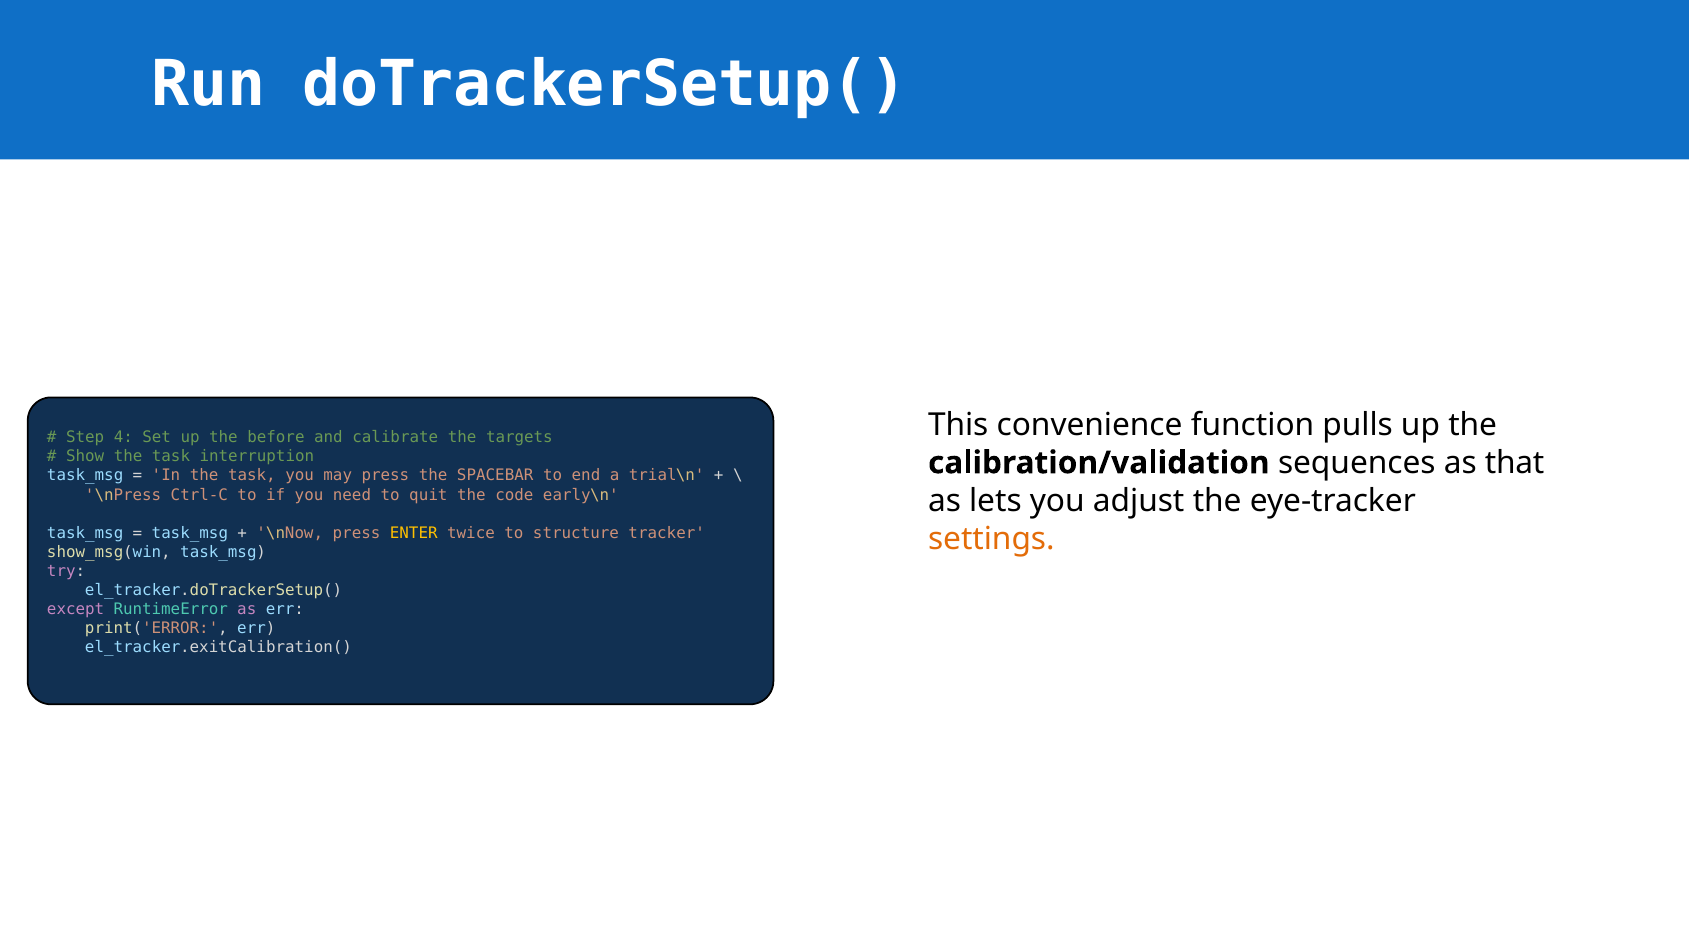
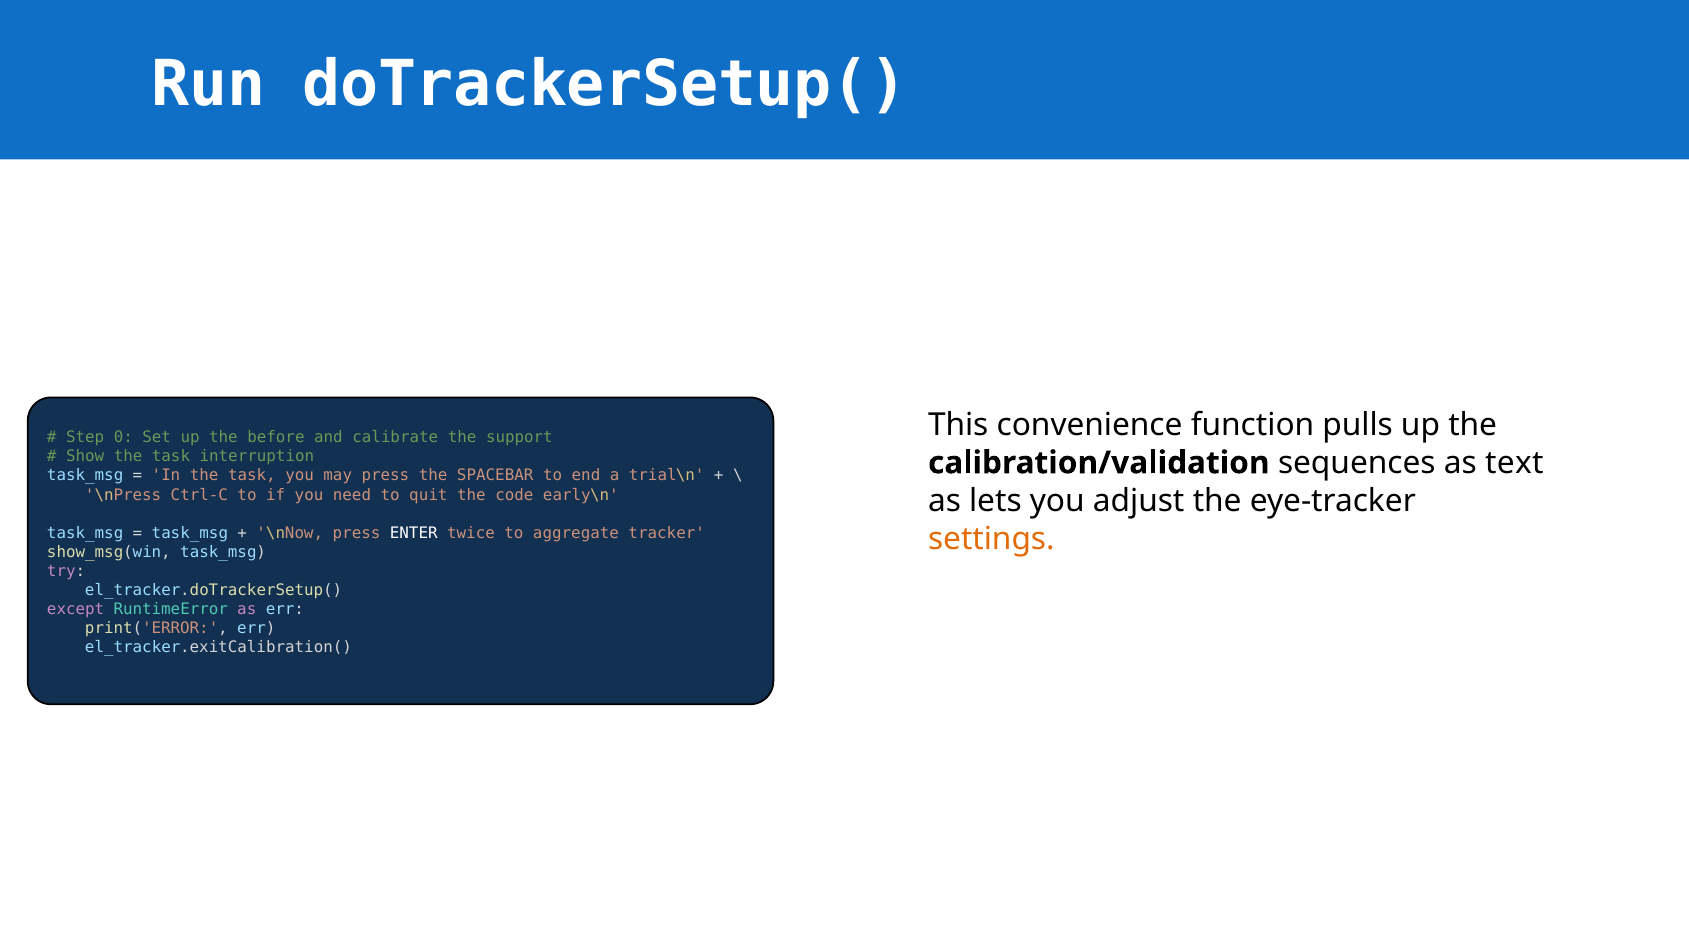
4: 4 -> 0 (123, 438)
targets: targets -> support (519, 438)
that: that -> text (1514, 463)
ENTER colour: yellow -> white (414, 533)
structure: structure -> aggregate (576, 533)
